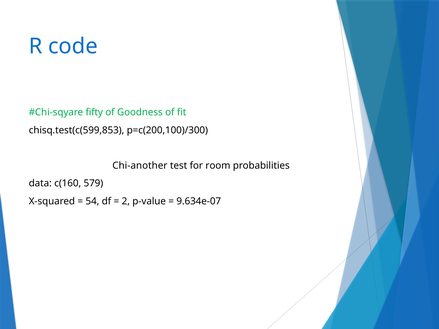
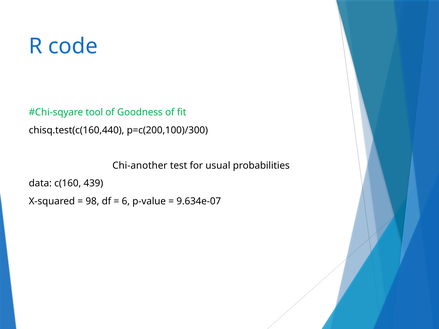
fifty: fifty -> tool (94, 112)
chisq.test(c(599,853: chisq.test(c(599,853 -> chisq.test(c(160,440 (77, 130)
room: room -> usual (218, 166)
579: 579 -> 439 (93, 184)
54: 54 -> 98 (92, 201)
2: 2 -> 6 (126, 201)
